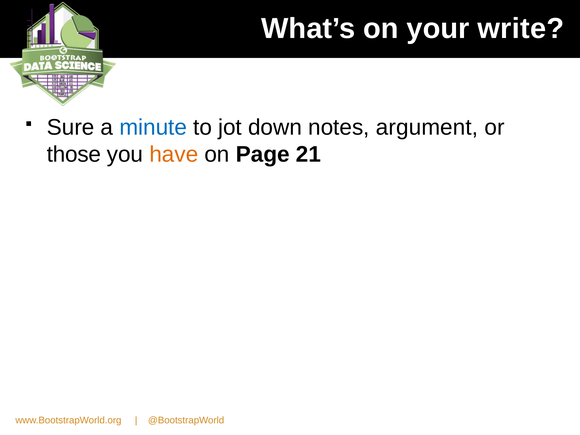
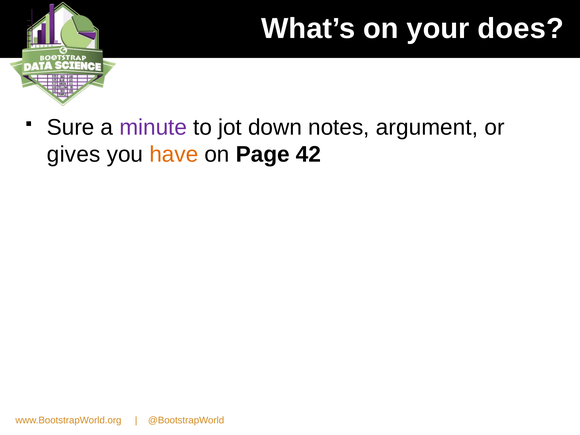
write: write -> does (521, 29)
minute colour: blue -> purple (153, 127)
those: those -> gives (74, 154)
21: 21 -> 42 (309, 154)
